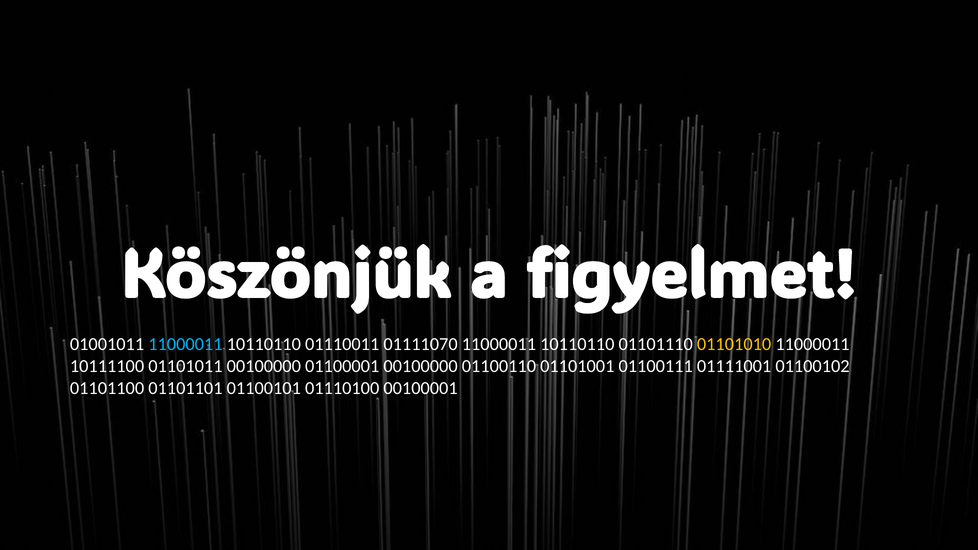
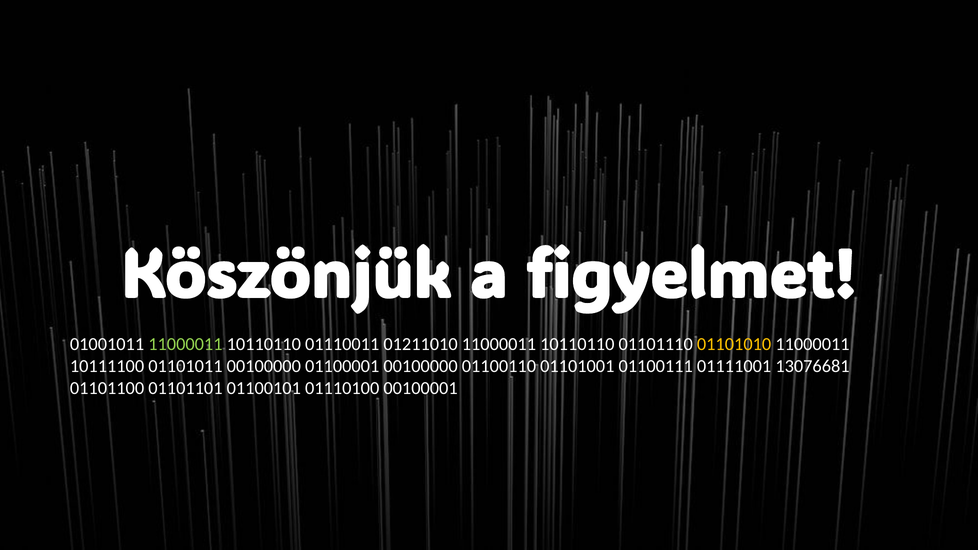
11000011 colour: light blue -> light green (185, 344)
01111070: 01111070 -> 01211010 (421, 344)
01100102: 01100102 -> 13076681 (812, 366)
